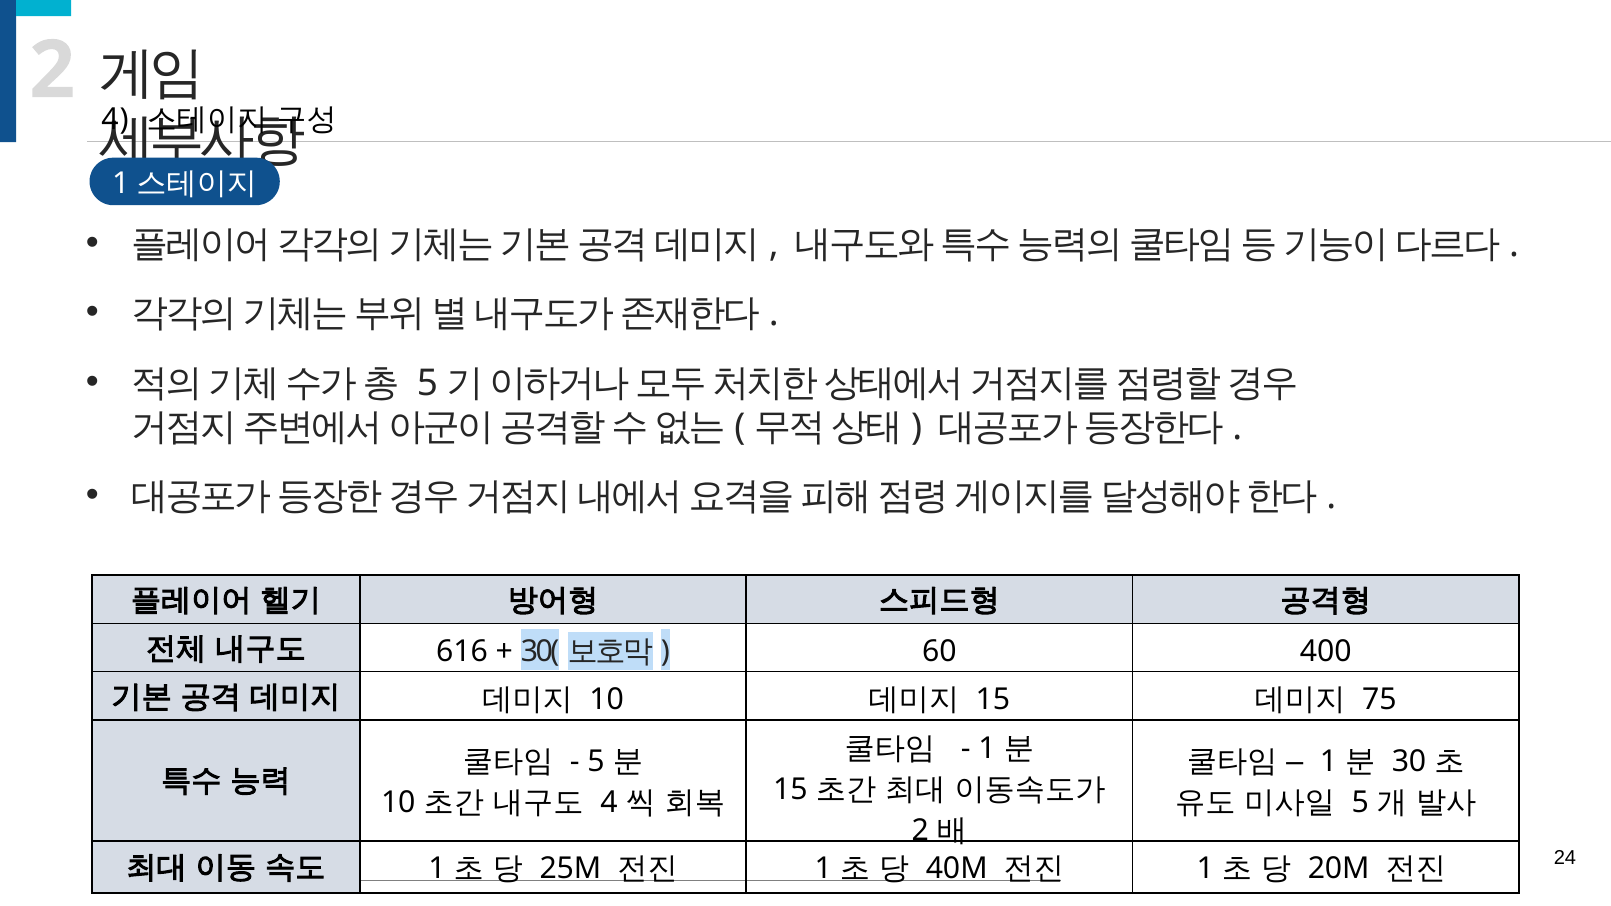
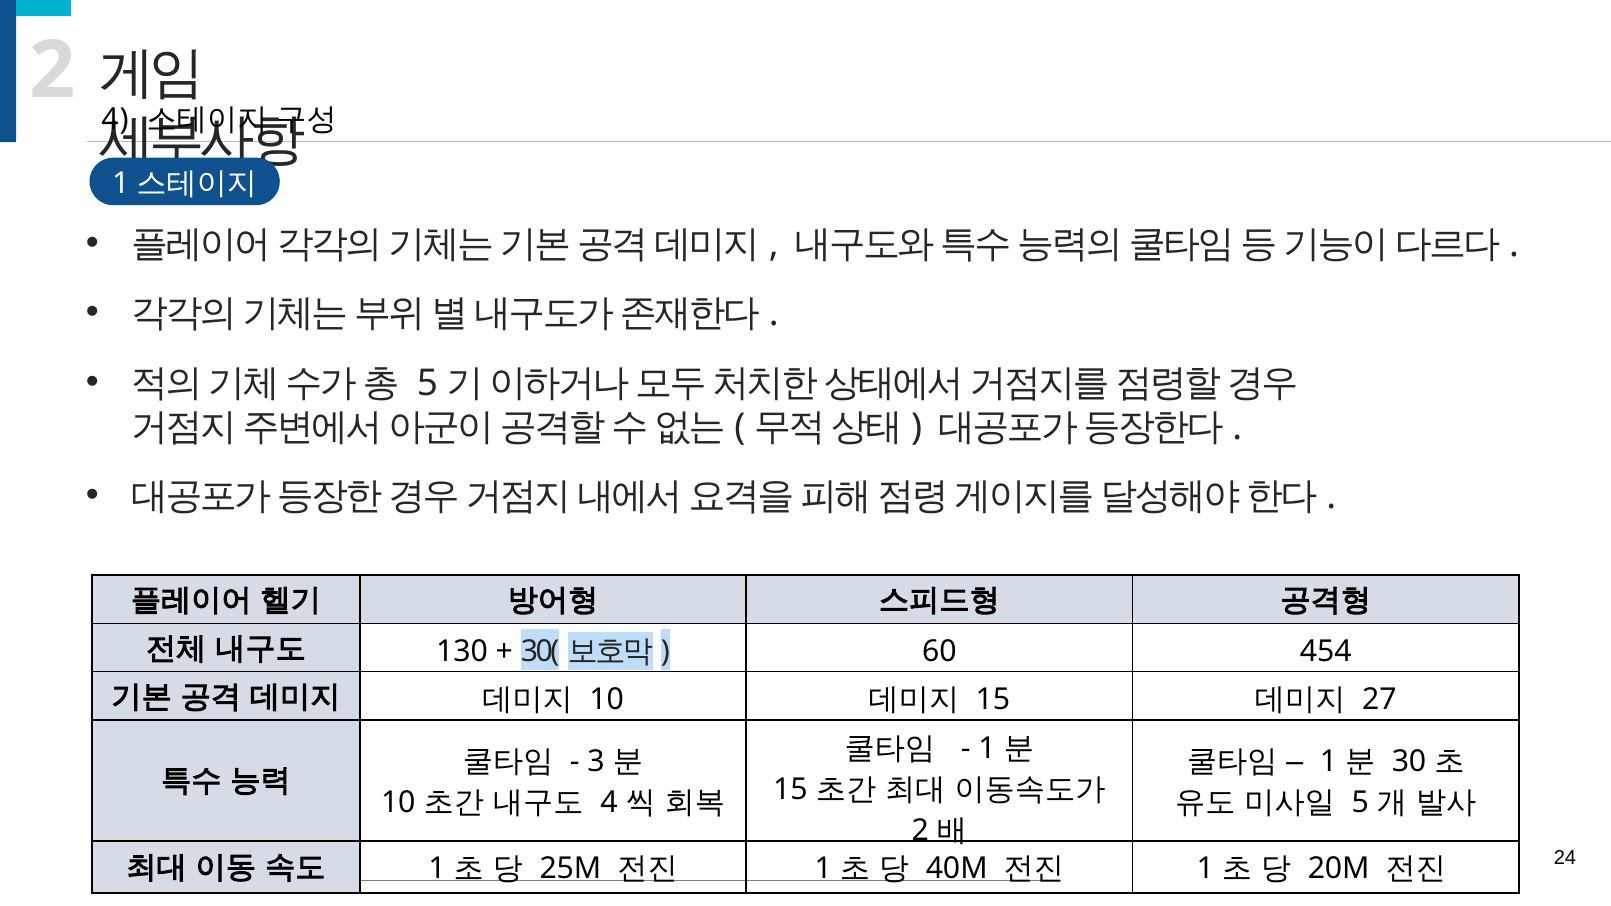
616: 616 -> 130 (462, 652)
400: 400 -> 454 (1326, 652)
75: 75 -> 27 (1379, 700)
5: 5 -> 3 (596, 761)
